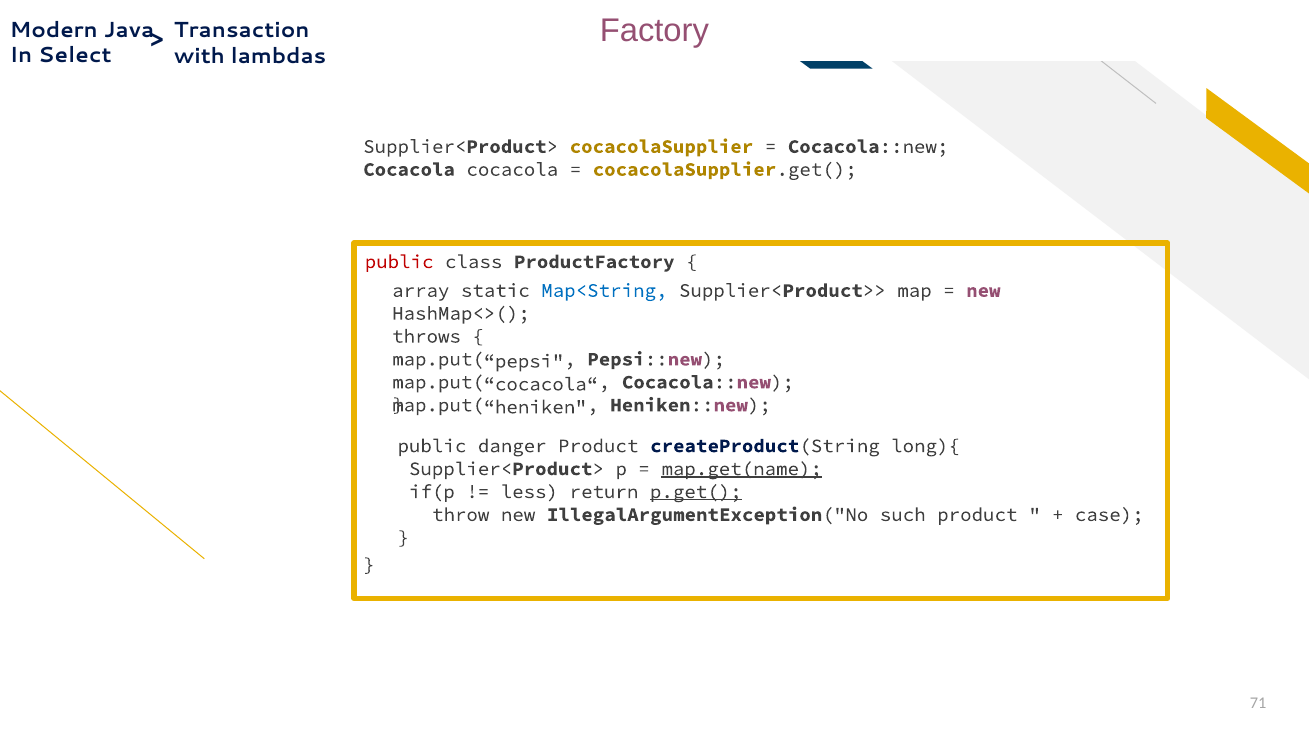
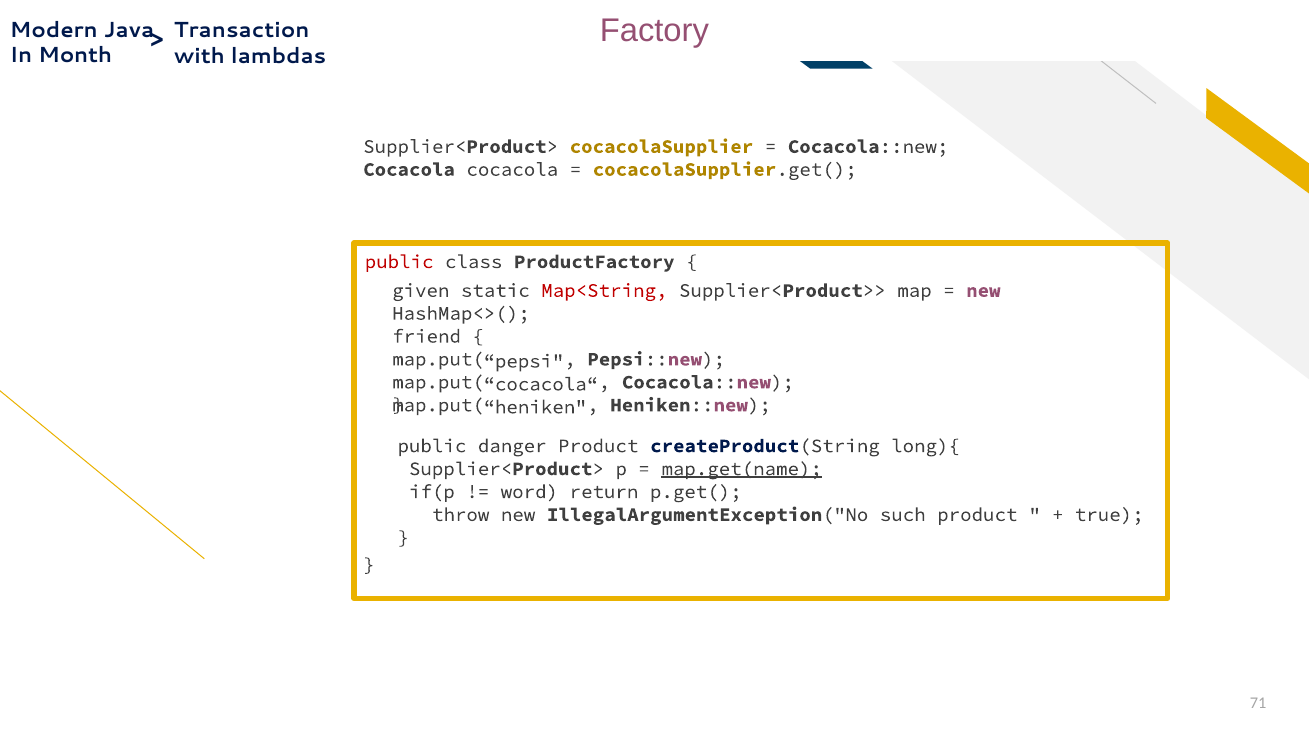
Select: Select -> Month (75, 55)
array: array -> given (421, 291)
Map<String colour: blue -> red (604, 291)
throws: throws -> friend (427, 336)
less: less -> word (529, 492)
p.get( underline: present -> none (696, 492)
case: case -> true (1109, 515)
